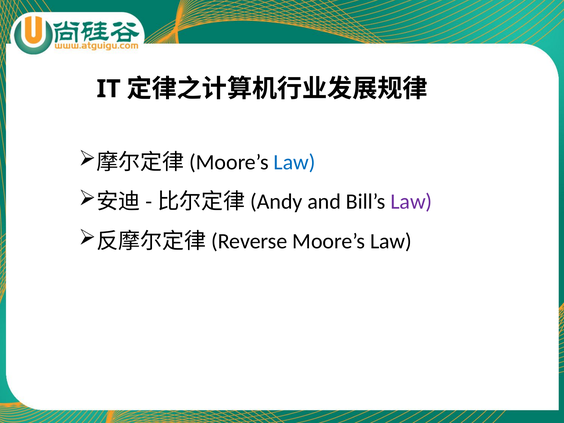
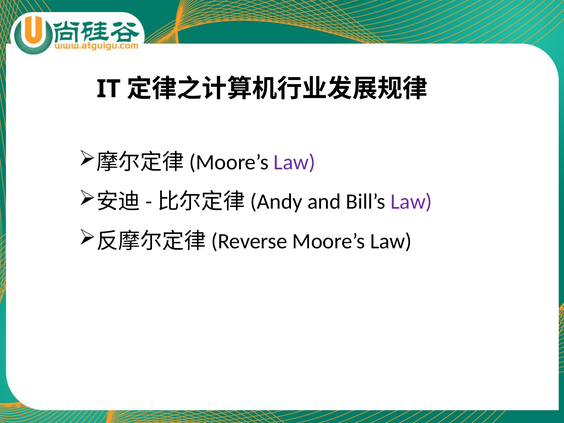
Law colour: blue -> purple (295, 162)
